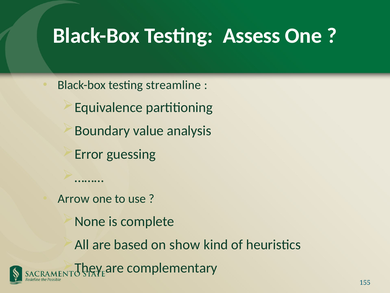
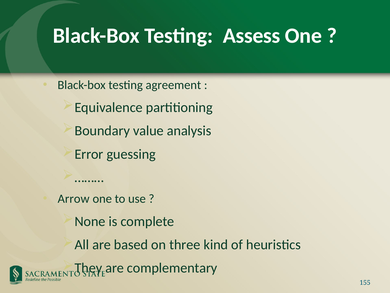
streamline: streamline -> agreement (173, 85)
show: show -> three (185, 244)
